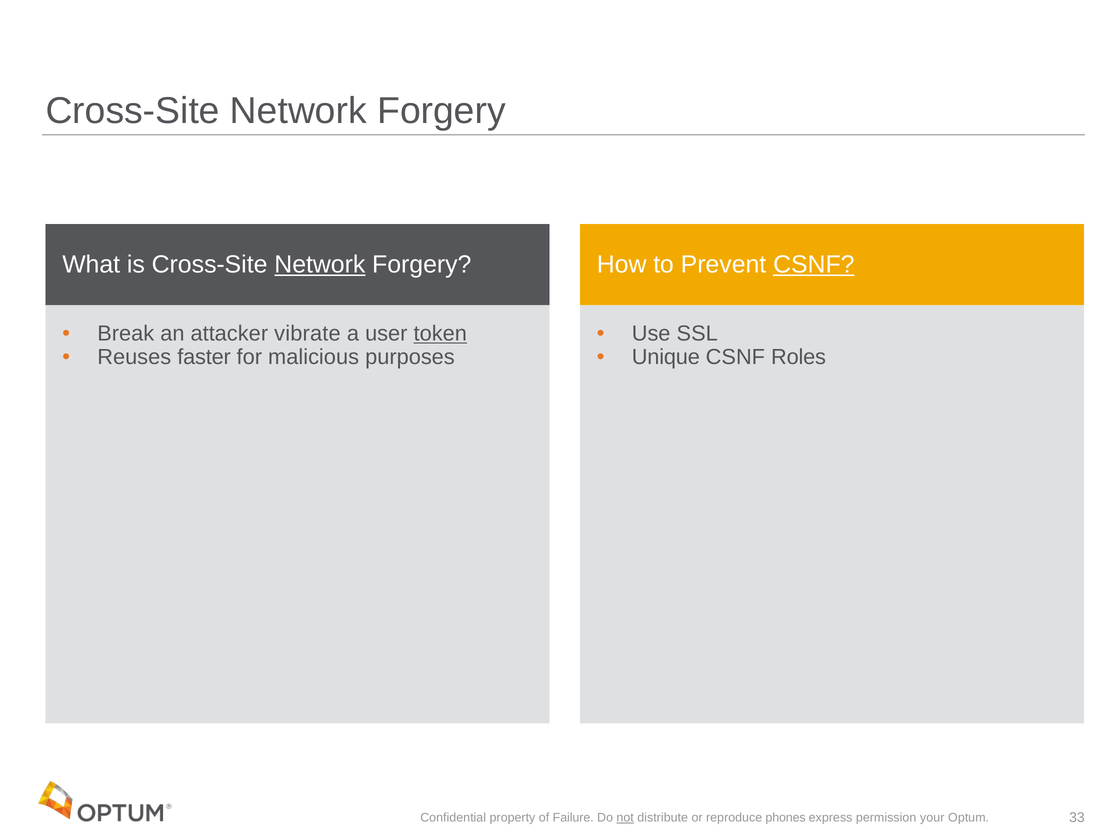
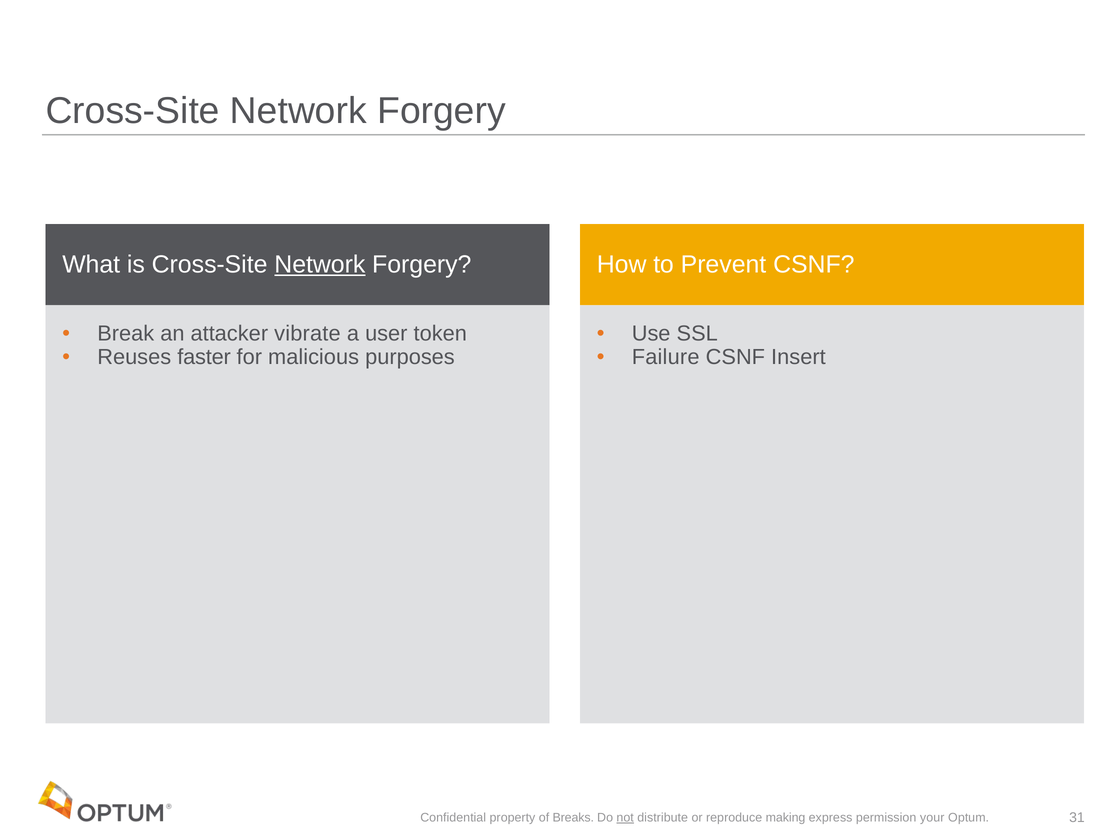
CSNF underline: present -> none (814, 264)
token underline: present -> none (440, 334)
Unique: Unique -> Failure (666, 357)
Roles: Roles -> Insert (798, 357)
Failure: Failure -> Breaks (573, 818)
phones: phones -> making (786, 818)
33: 33 -> 31 (1077, 818)
